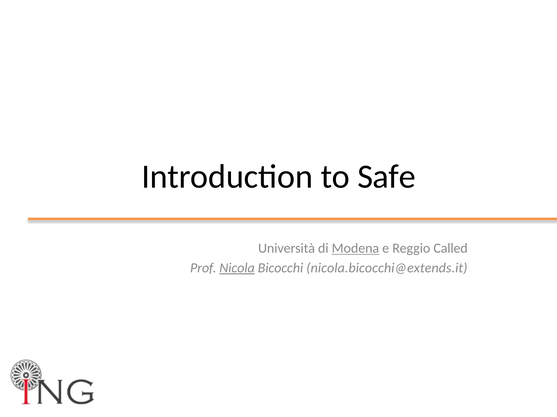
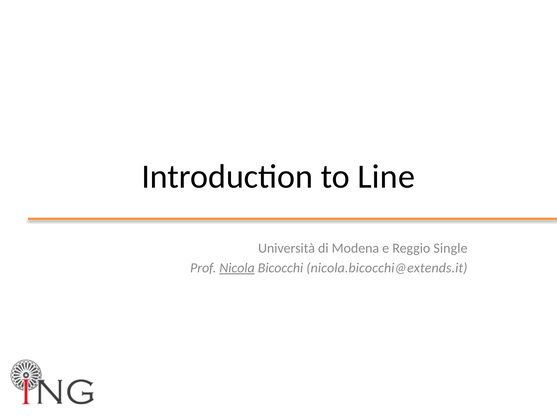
Safe: Safe -> Line (386, 177)
Modena underline: present -> none (355, 249)
Called: Called -> Single (450, 249)
